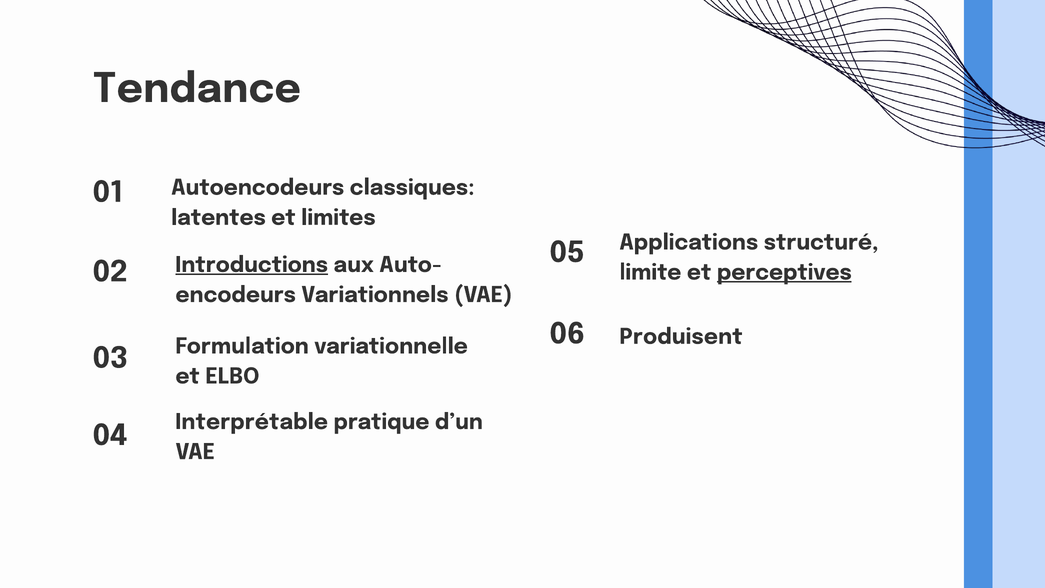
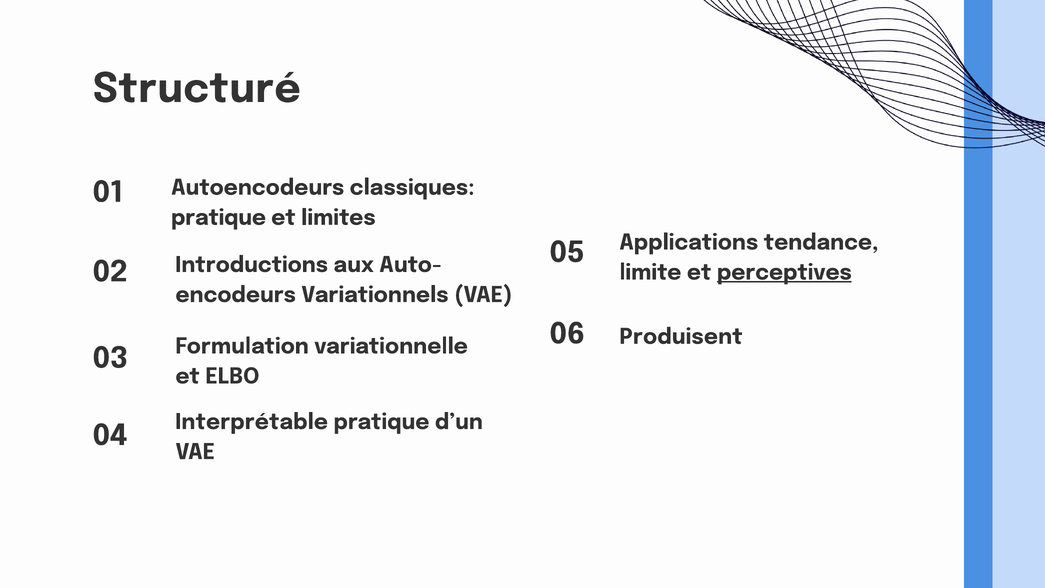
Tendance: Tendance -> Structuré (197, 89)
latentes: latentes -> pratique (219, 218)
structuré: structuré -> tendance (821, 242)
Introductions underline: present -> none (252, 265)
